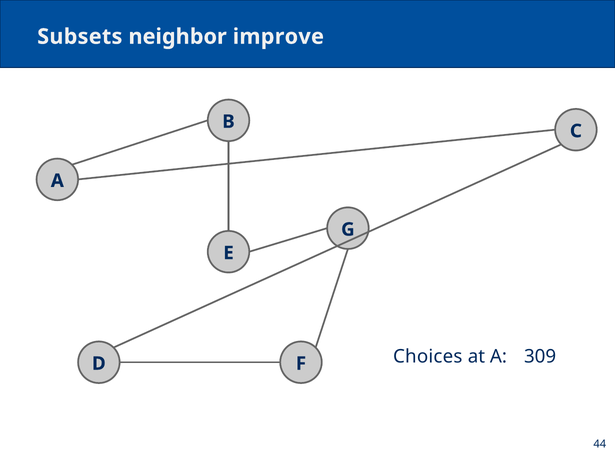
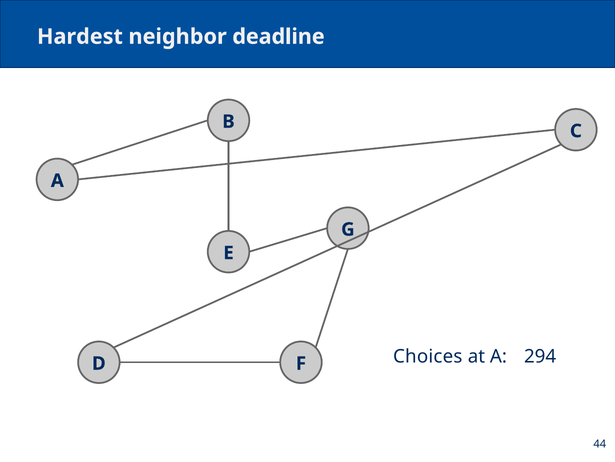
Subsets: Subsets -> Hardest (80, 37)
improve: improve -> deadline (278, 37)
309: 309 -> 294 (540, 356)
